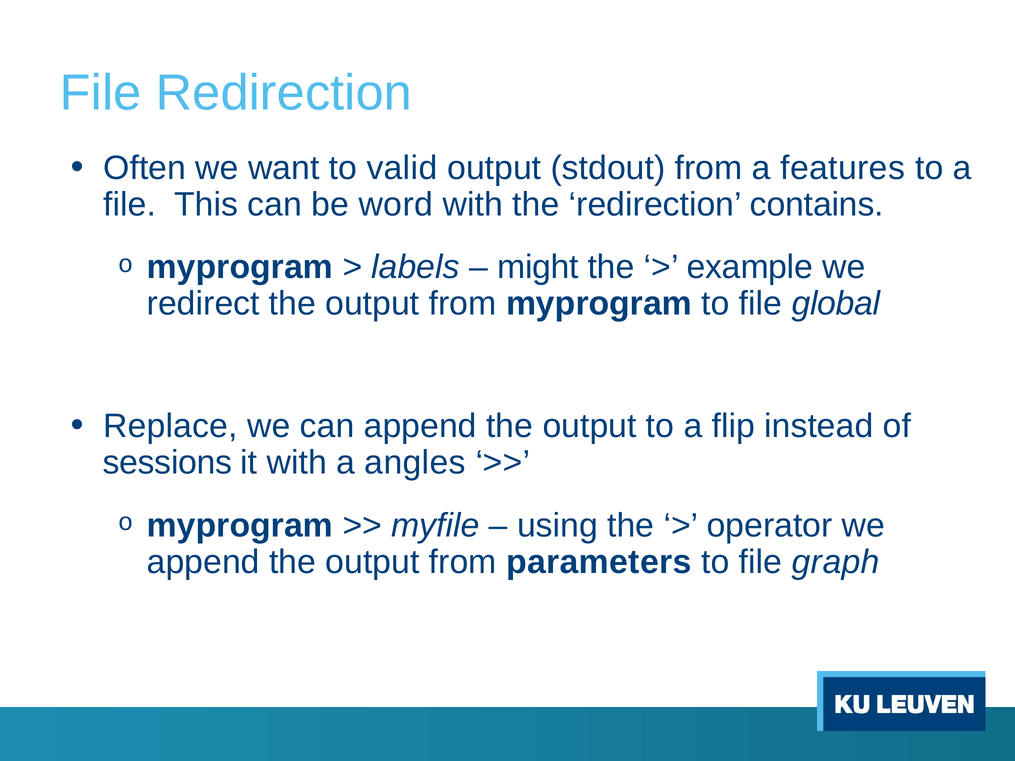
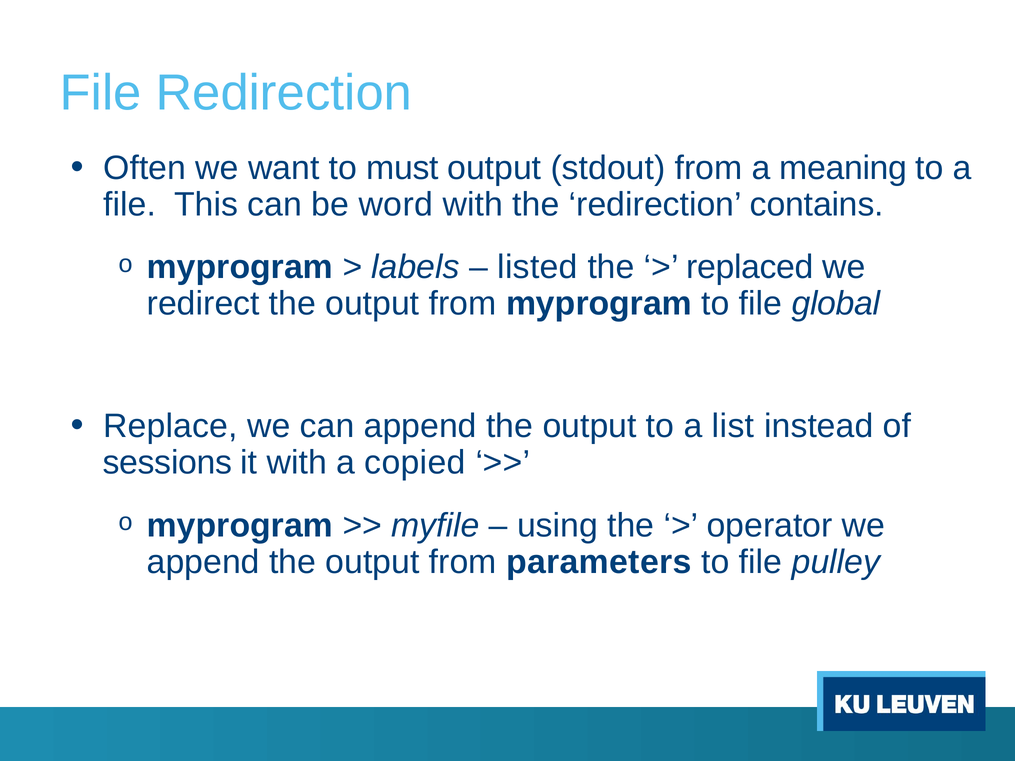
valid: valid -> must (402, 168)
features: features -> meaning (843, 168)
might: might -> listed (538, 267)
example: example -> replaced (750, 267)
flip: flip -> list (733, 426)
angles: angles -> copied (415, 463)
graph: graph -> pulley (836, 562)
